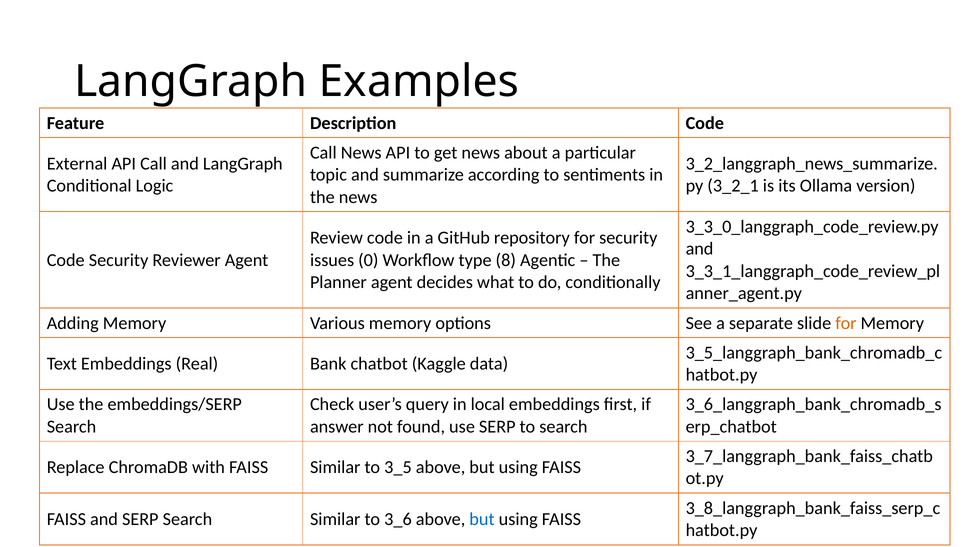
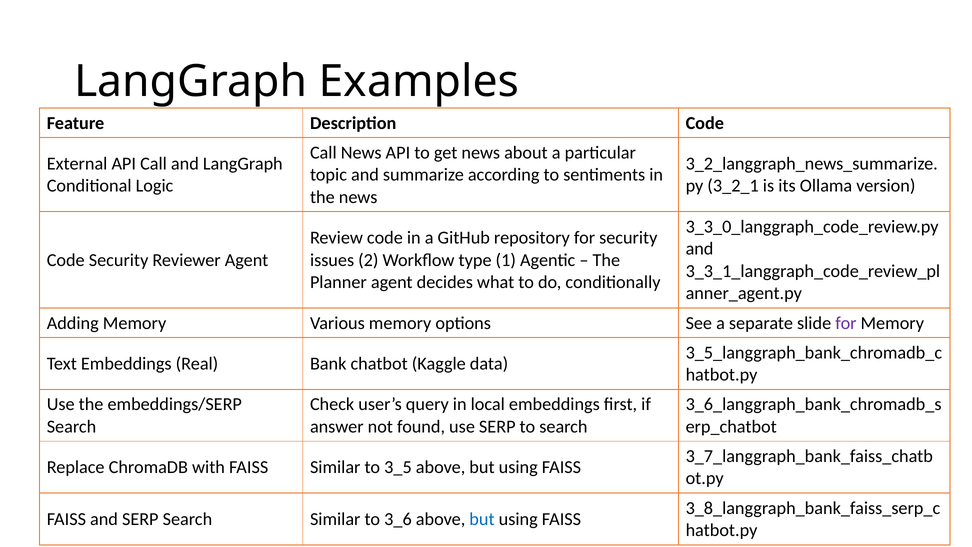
0: 0 -> 2 (368, 260)
8: 8 -> 1 (506, 260)
for colour: orange -> purple (846, 323)
